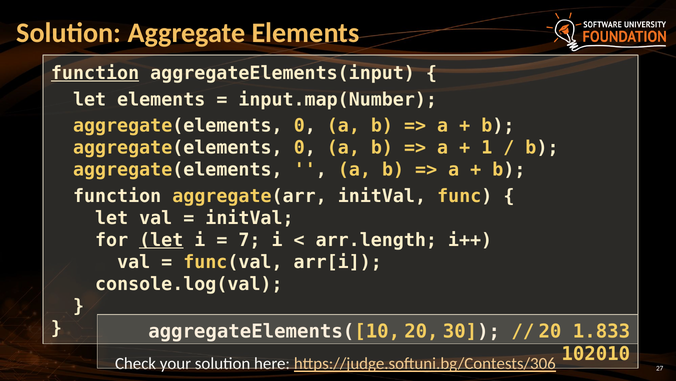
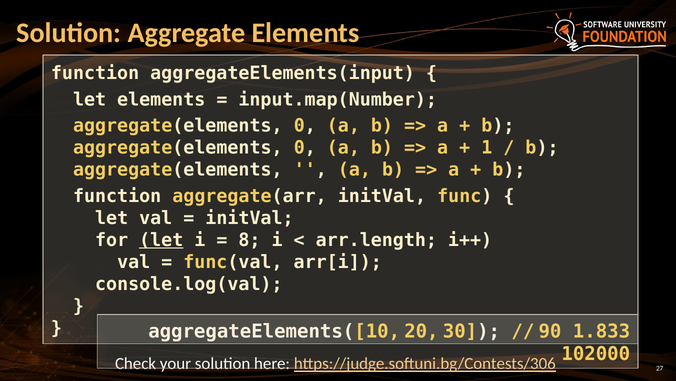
function underline: present -> none (95, 73)
7: 7 -> 8 (249, 240)
20: 20 -> 90 (550, 331)
102010: 102010 -> 102000 (596, 354)
